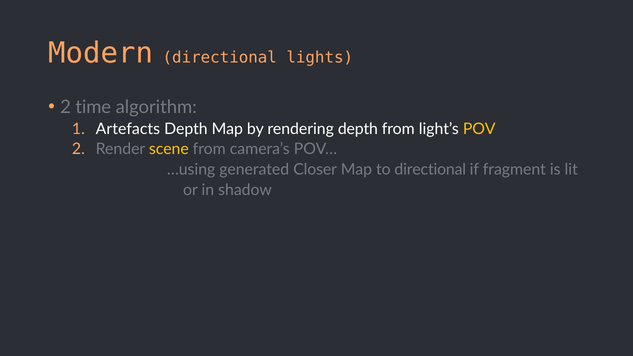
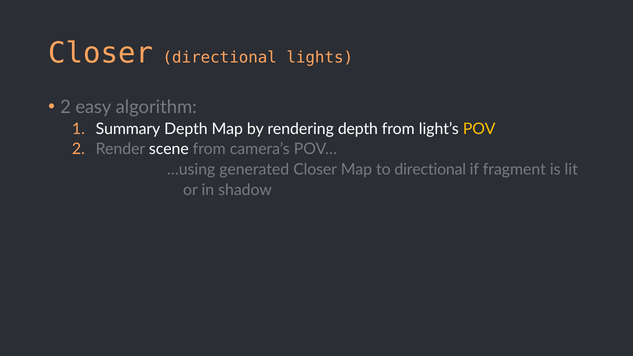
Modern: Modern -> Closer (101, 53)
time: time -> easy (93, 107)
Artefacts: Artefacts -> Summary (128, 129)
scene colour: yellow -> white (169, 149)
